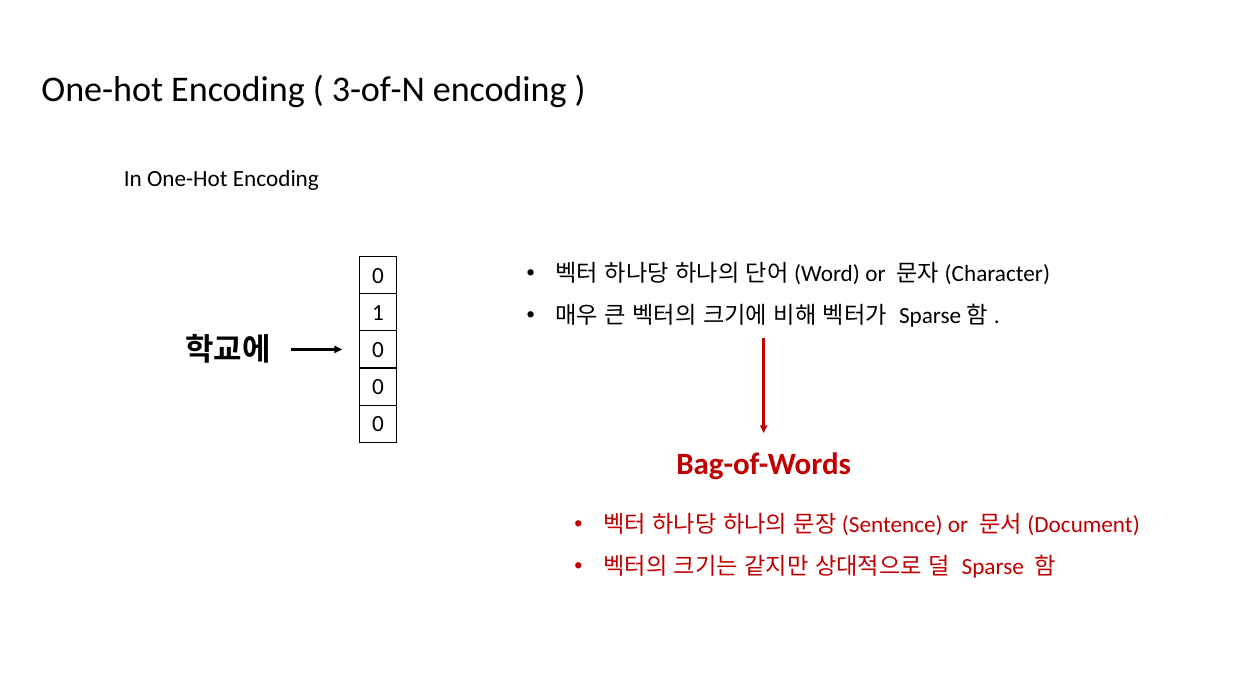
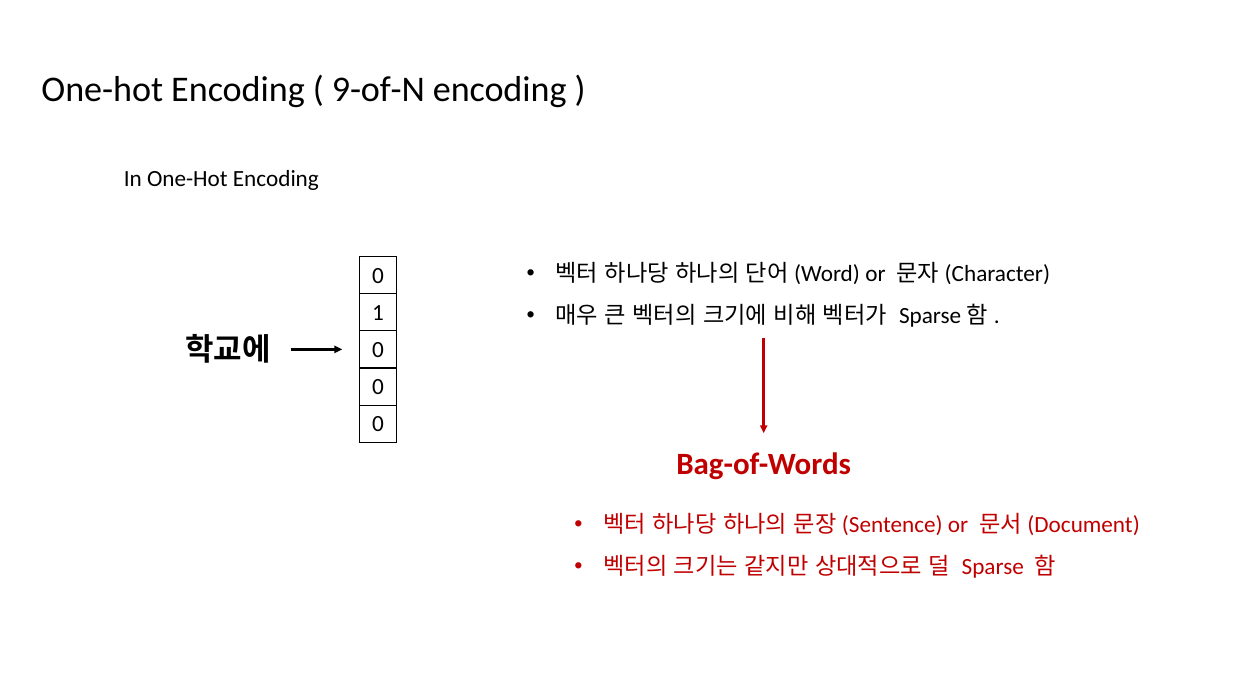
3-of-N: 3-of-N -> 9-of-N (378, 90)
